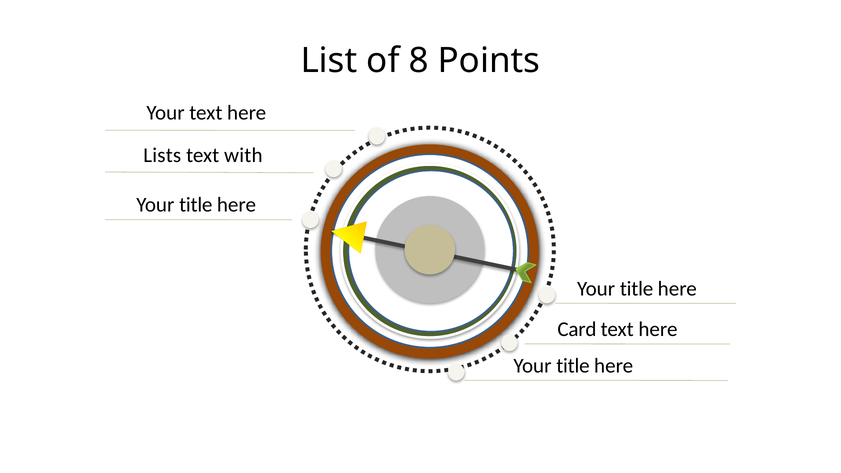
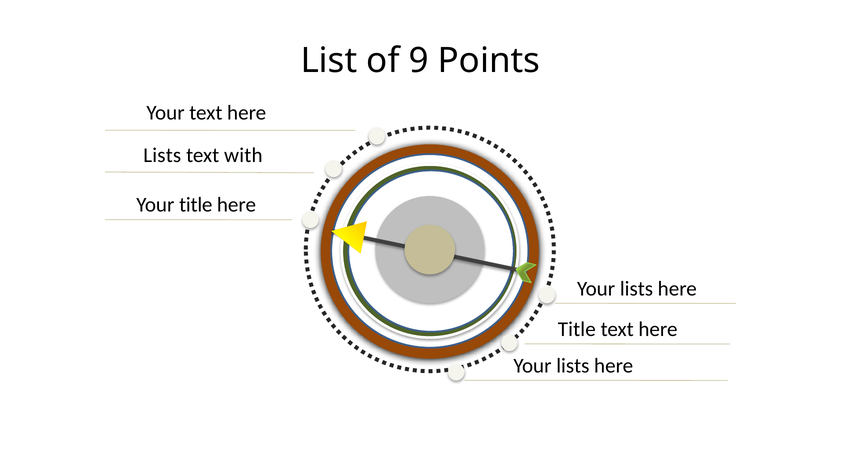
8: 8 -> 9 (419, 61)
title: title -> lists (636, 289)
Card: Card -> Title (577, 329)
title: title -> lists (573, 366)
